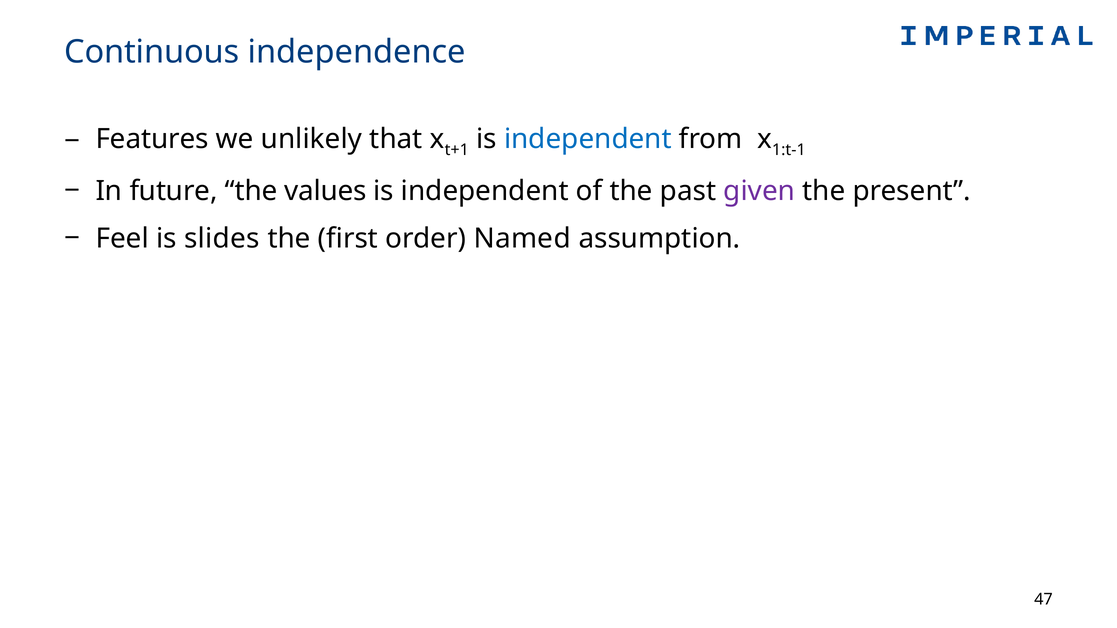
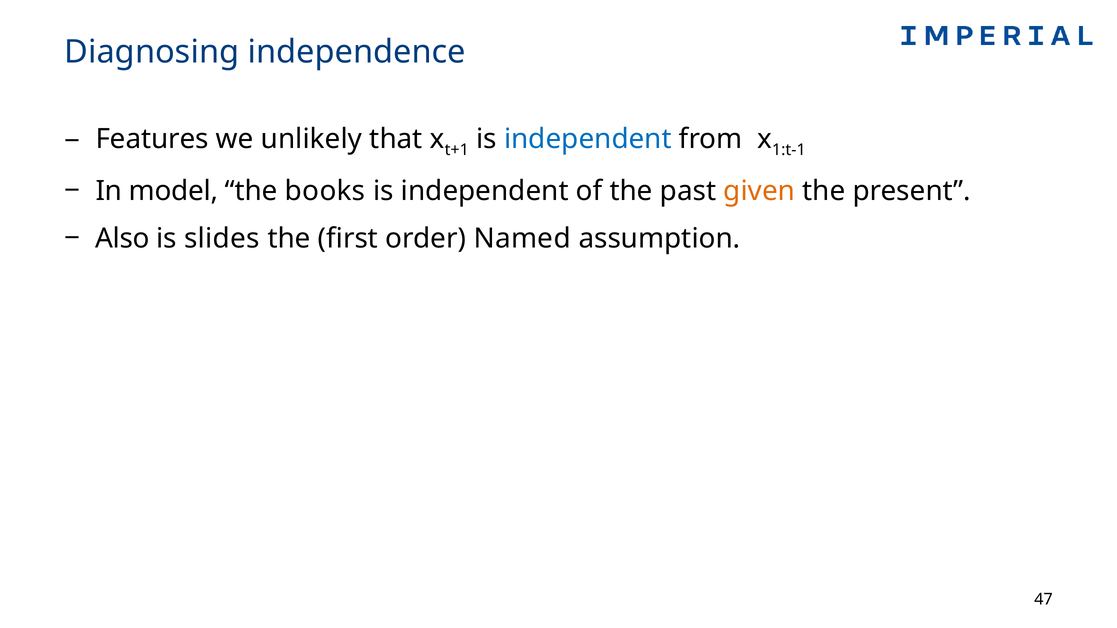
Continuous: Continuous -> Diagnosing (152, 52)
future: future -> model (174, 191)
values: values -> books (325, 191)
given colour: purple -> orange (759, 191)
Feel: Feel -> Also (122, 239)
